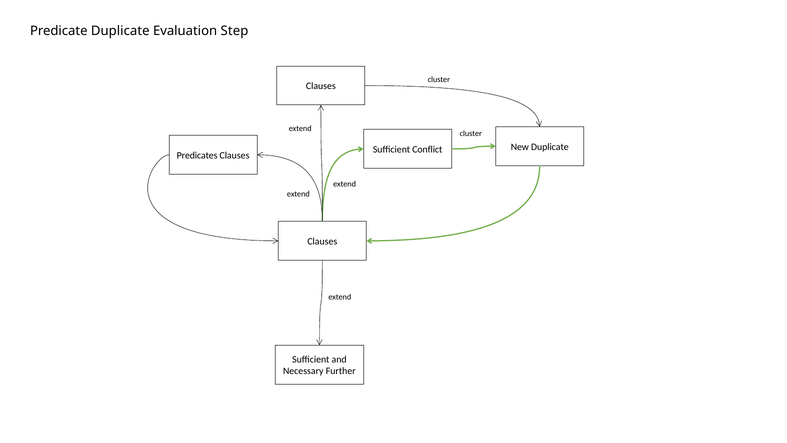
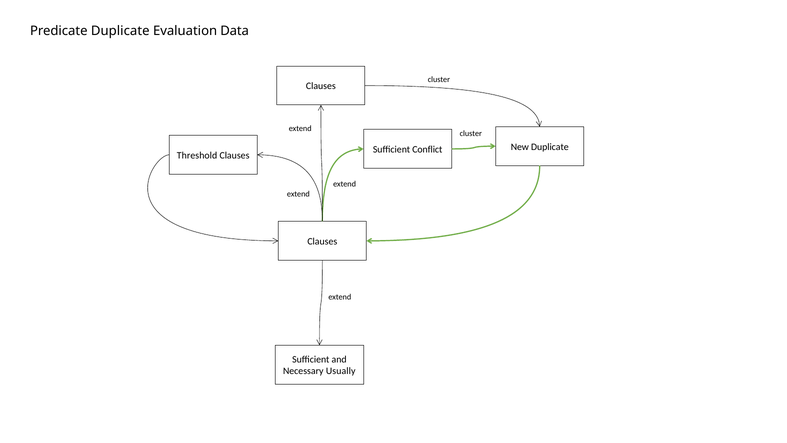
Step: Step -> Data (235, 31)
Predicates: Predicates -> Threshold (197, 155)
Further: Further -> Usually (341, 371)
